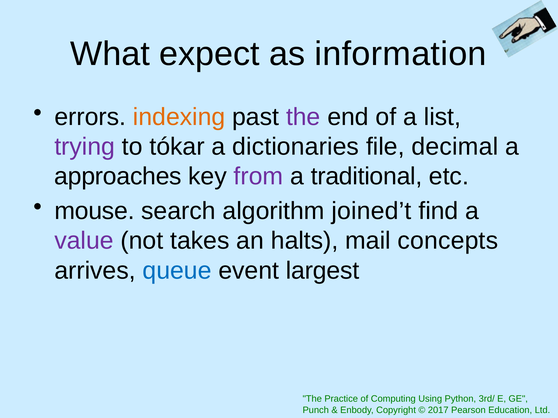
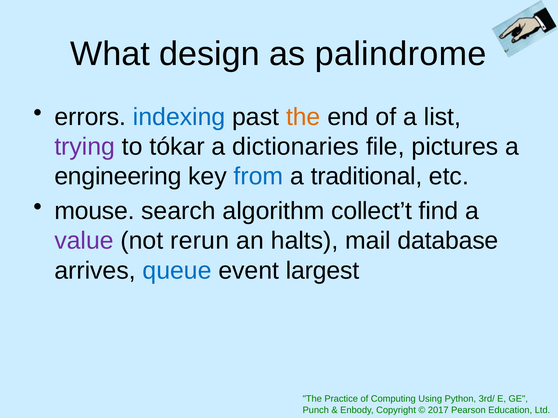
expect: expect -> design (209, 54)
information: information -> palindrome (401, 54)
indexing colour: orange -> blue (179, 117)
the colour: purple -> orange (303, 117)
decimal: decimal -> pictures (455, 147)
approaches: approaches -> engineering (118, 177)
from colour: purple -> blue (258, 177)
joined’t: joined’t -> collect’t (372, 211)
takes: takes -> rerun (200, 241)
concepts: concepts -> database (448, 241)
